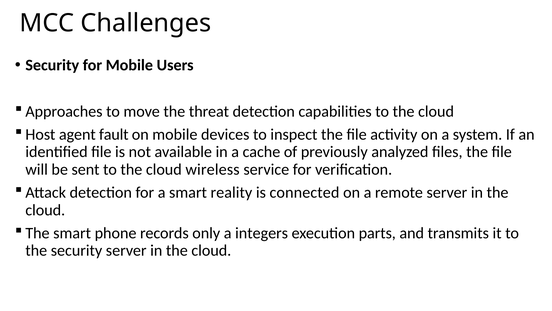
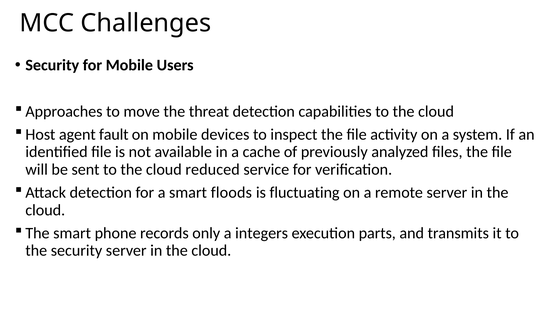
wireless: wireless -> reduced (213, 169)
reality: reality -> floods (231, 192)
connected: connected -> fluctuating (305, 192)
